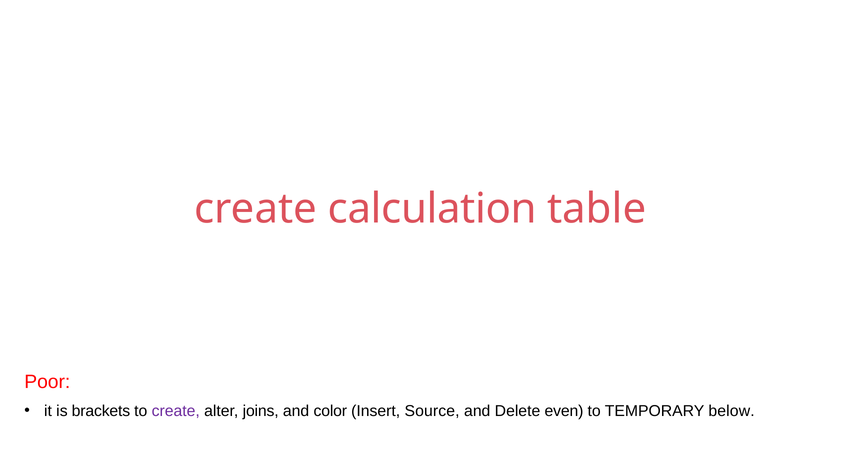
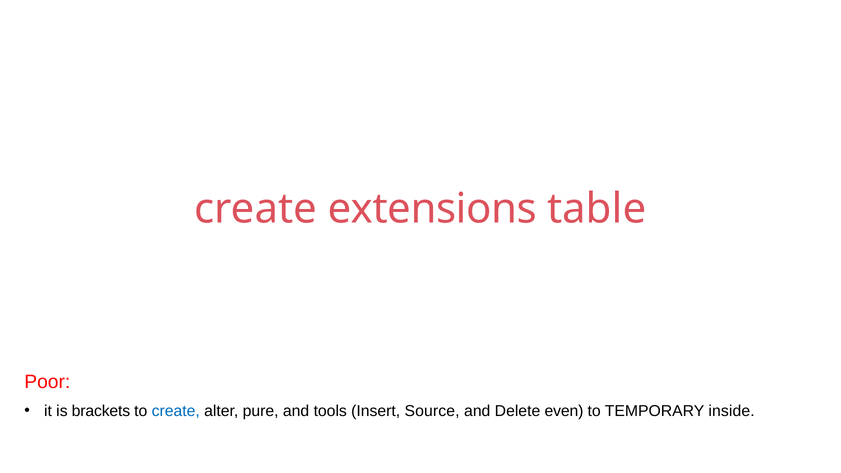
calculation: calculation -> extensions (432, 209)
create colour: purple -> blue (176, 411)
joins: joins -> pure (261, 411)
color: color -> tools (330, 411)
below: below -> inside (732, 411)
